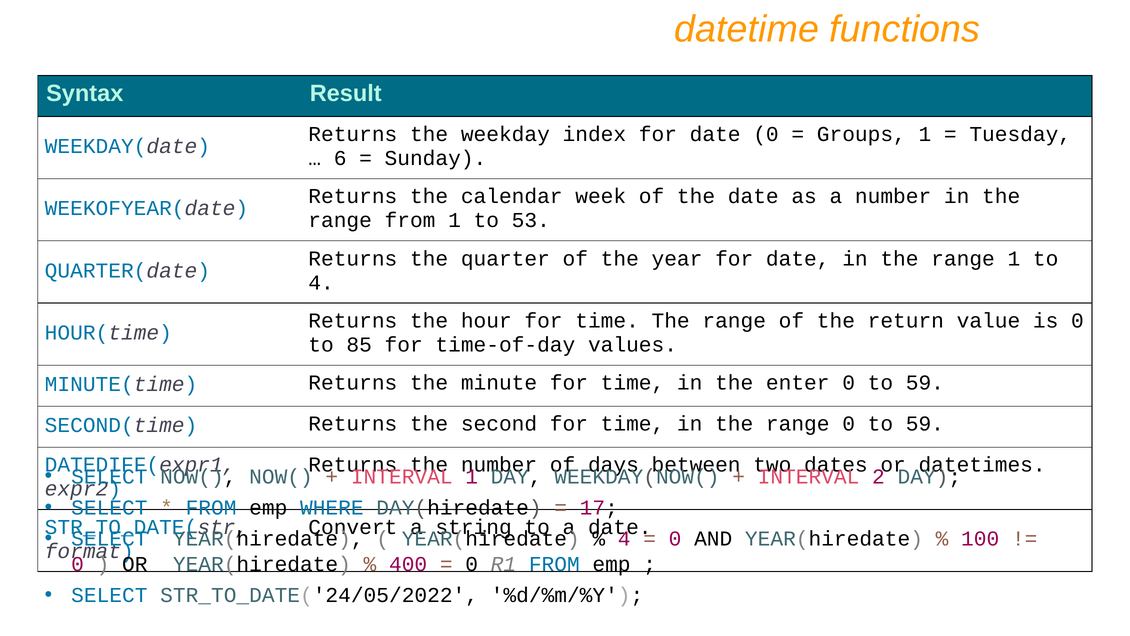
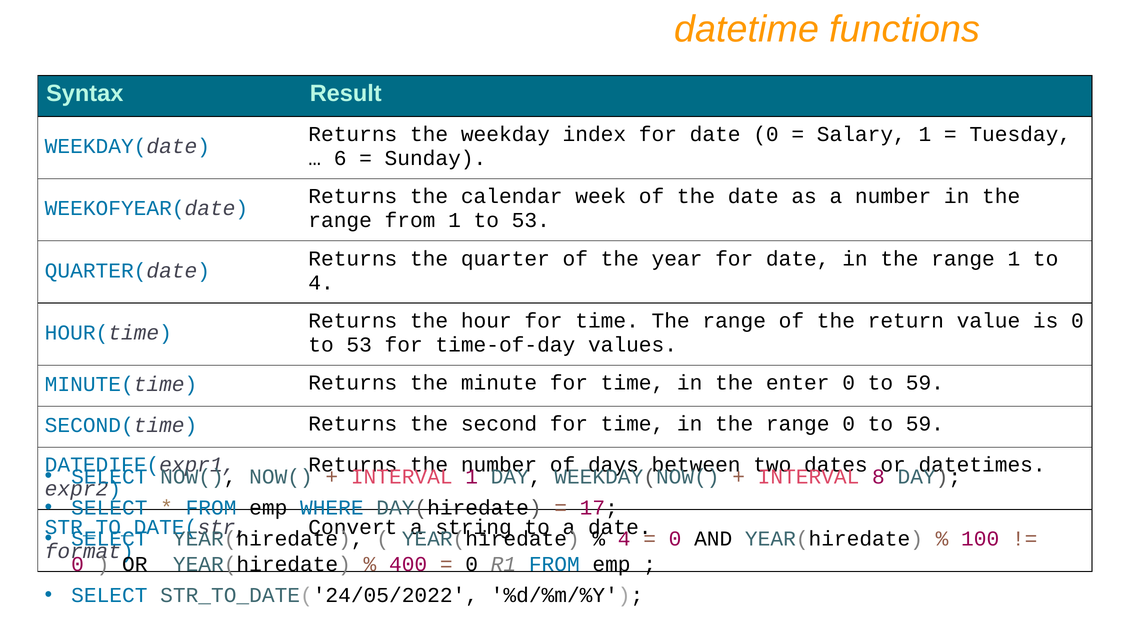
Groups: Groups -> Salary (861, 134)
85: 85 -> 53 (359, 345)
2: 2 -> 8 (878, 476)
